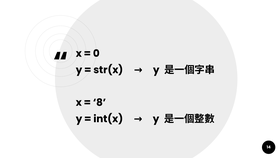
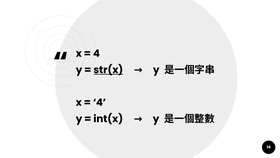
0: 0 -> 4 (96, 53)
str(x underline: none -> present (108, 70)
8: 8 -> 4 (100, 102)
